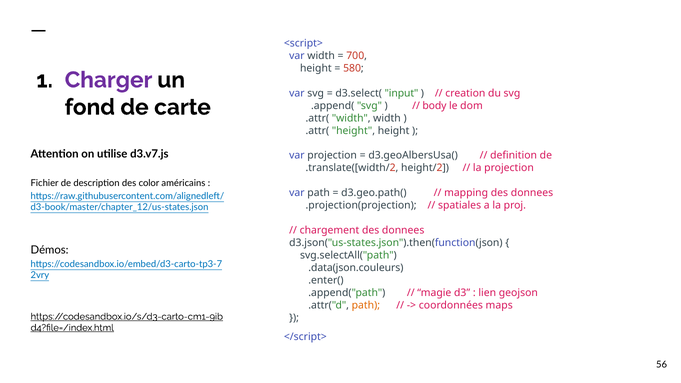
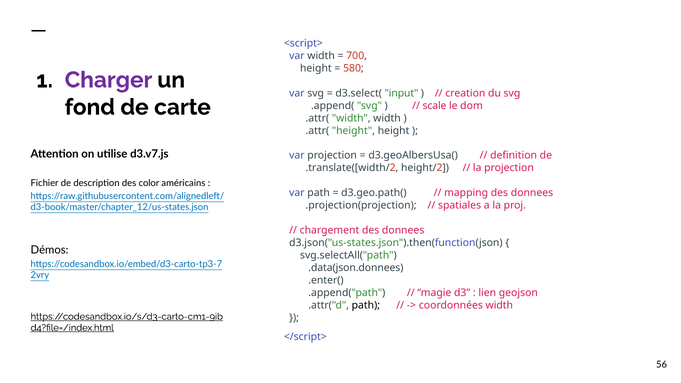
body: body -> scale (434, 106)
.data(json.couleurs: .data(json.couleurs -> .data(json.donnees (356, 268)
path colour: orange -> black (366, 306)
coordonnées maps: maps -> width (499, 306)
